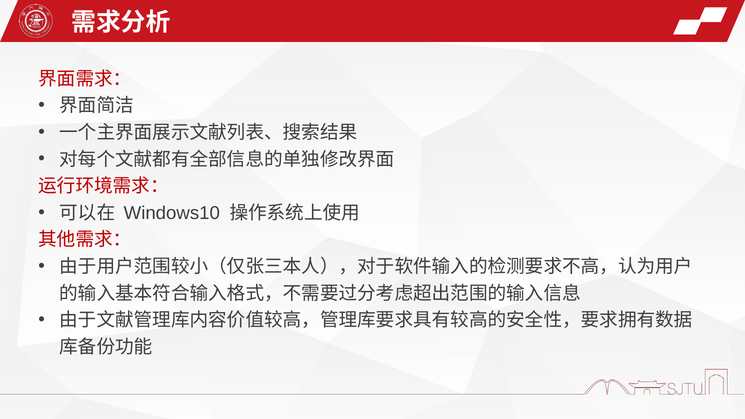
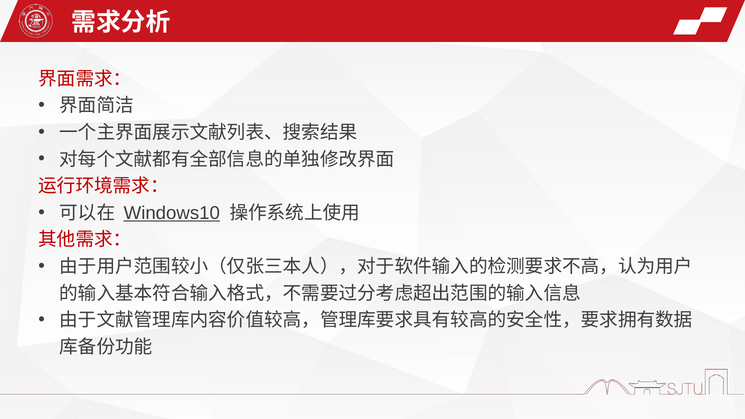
Windows10 underline: none -> present (172, 213)
